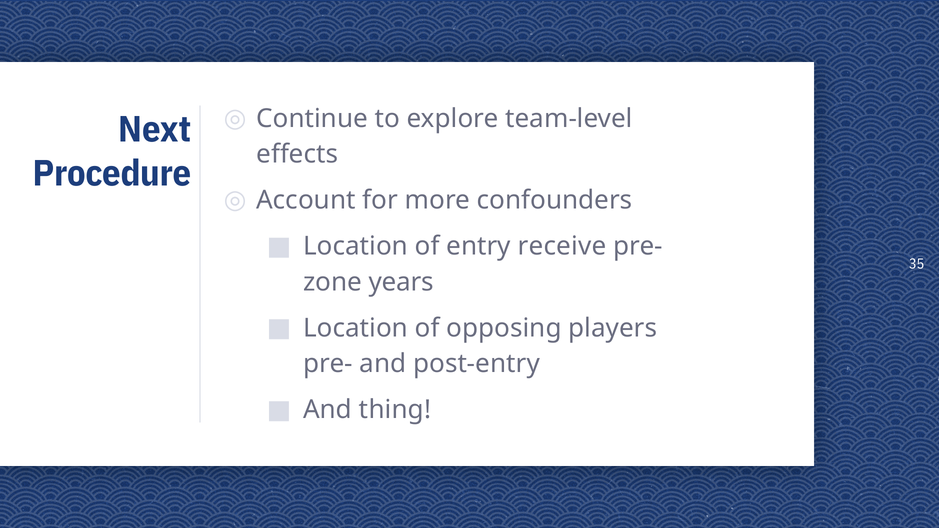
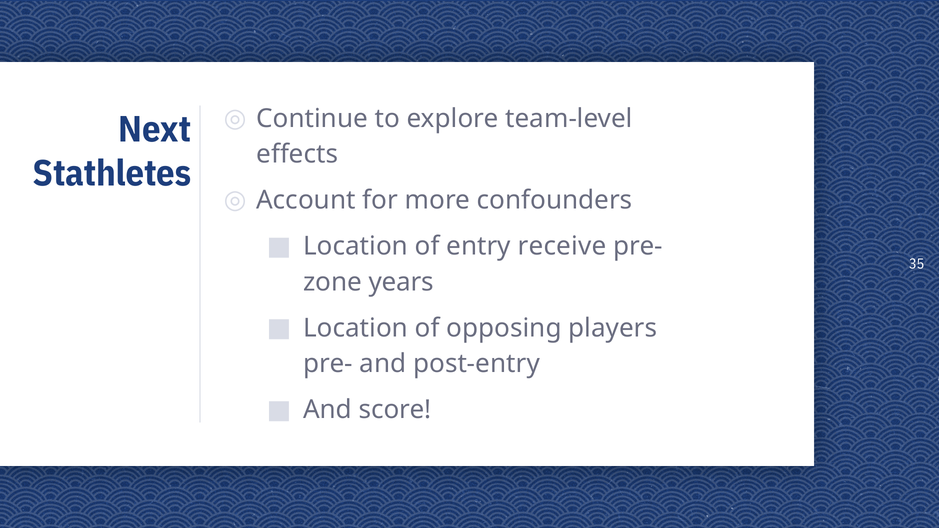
Procedure: Procedure -> Stathletes (112, 174)
thing: thing -> score (395, 410)
